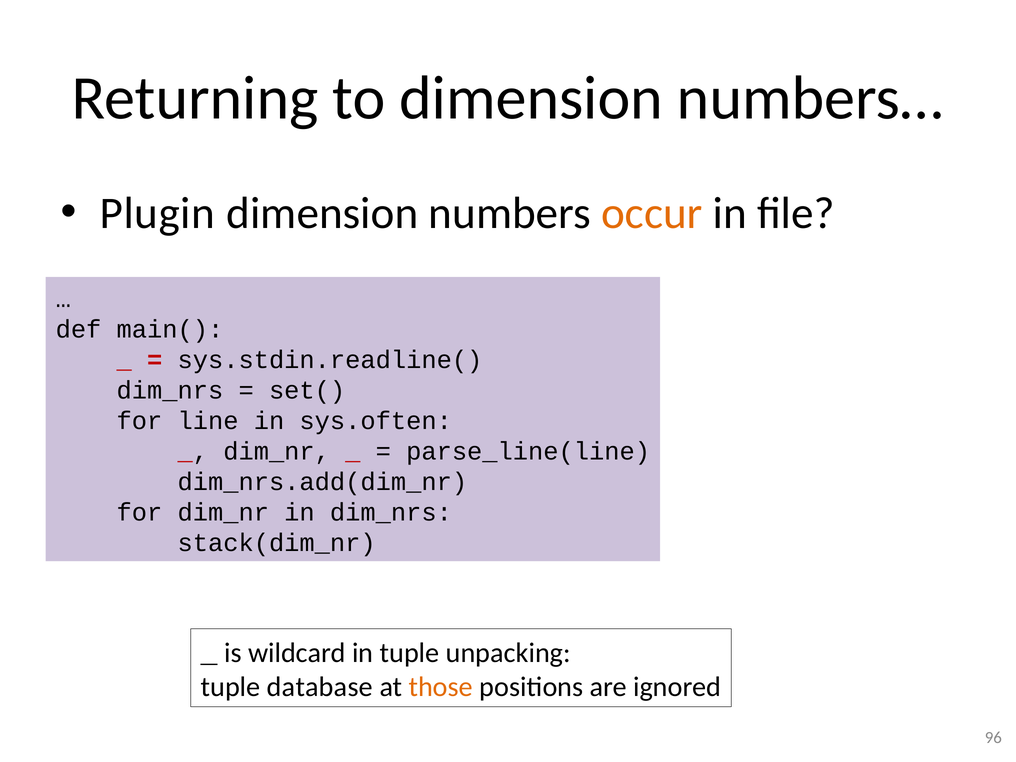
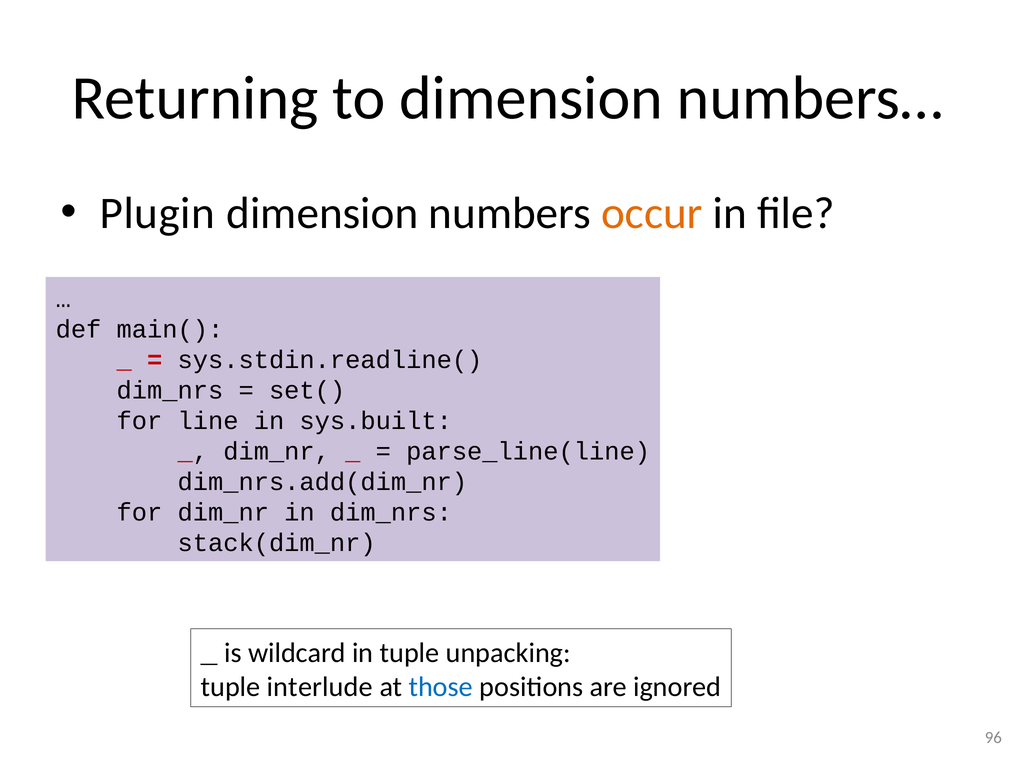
sys.often: sys.often -> sys.built (376, 421)
database: database -> interlude (320, 687)
those colour: orange -> blue (441, 687)
